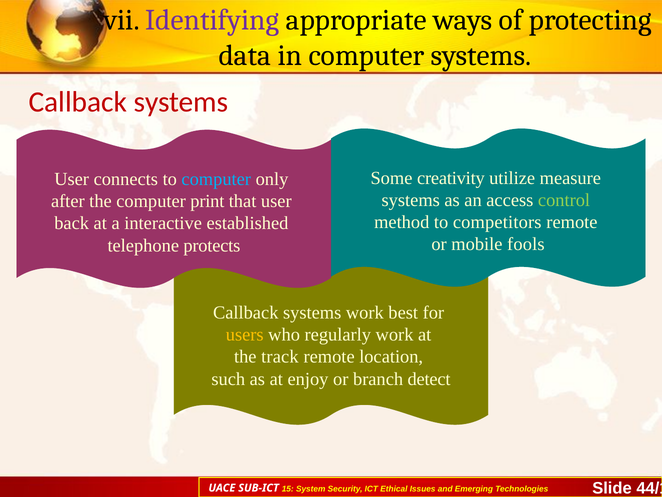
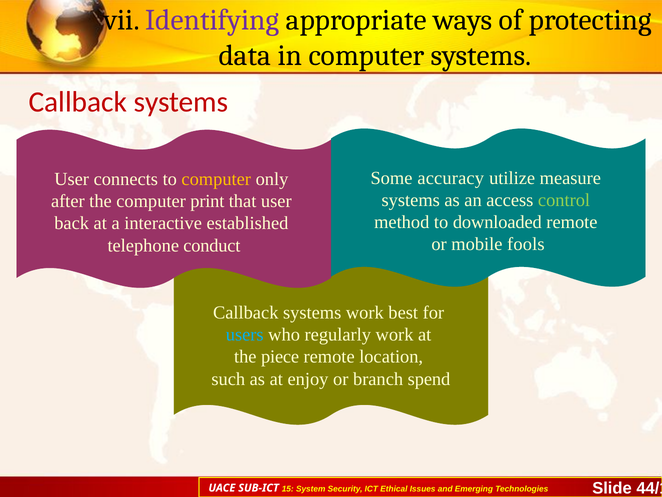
creativity: creativity -> accuracy (451, 178)
computer colour: light blue -> yellow (216, 179)
competitors: competitors -> downloaded (497, 222)
protects: protects -> conduct (212, 245)
users colour: yellow -> light blue (245, 334)
track: track -> piece (280, 357)
detect: detect -> spend (429, 379)
